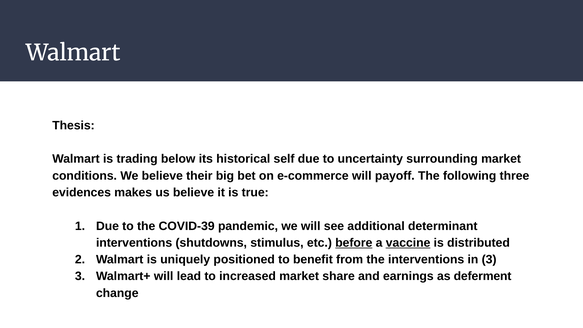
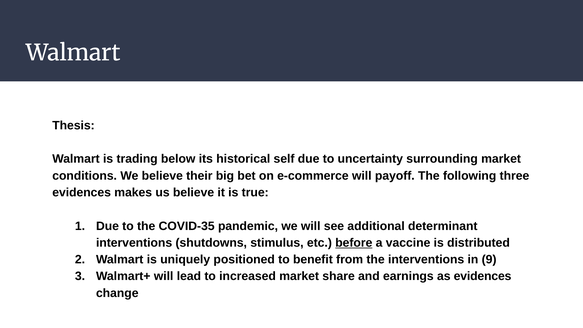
COVID-39: COVID-39 -> COVID-35 (187, 226)
vaccine underline: present -> none (408, 243)
in 3: 3 -> 9 (489, 259)
as deferment: deferment -> evidences (483, 276)
